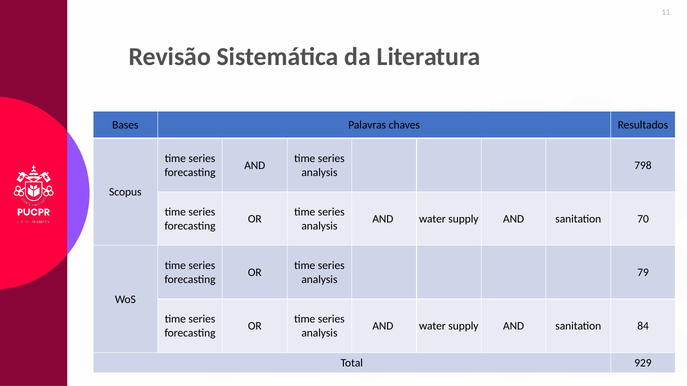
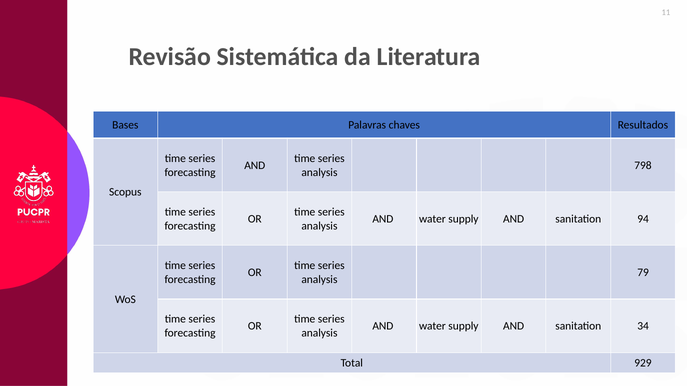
70: 70 -> 94 (643, 219)
84: 84 -> 34 (643, 327)
